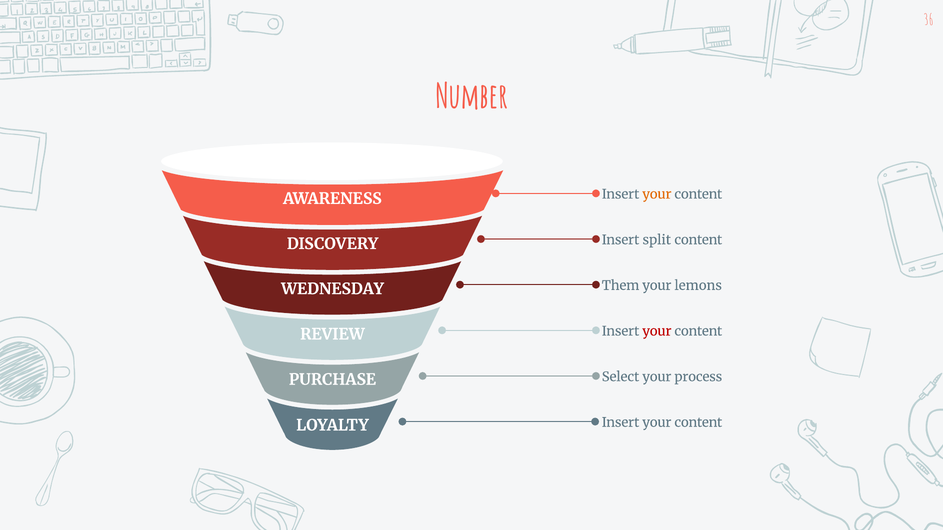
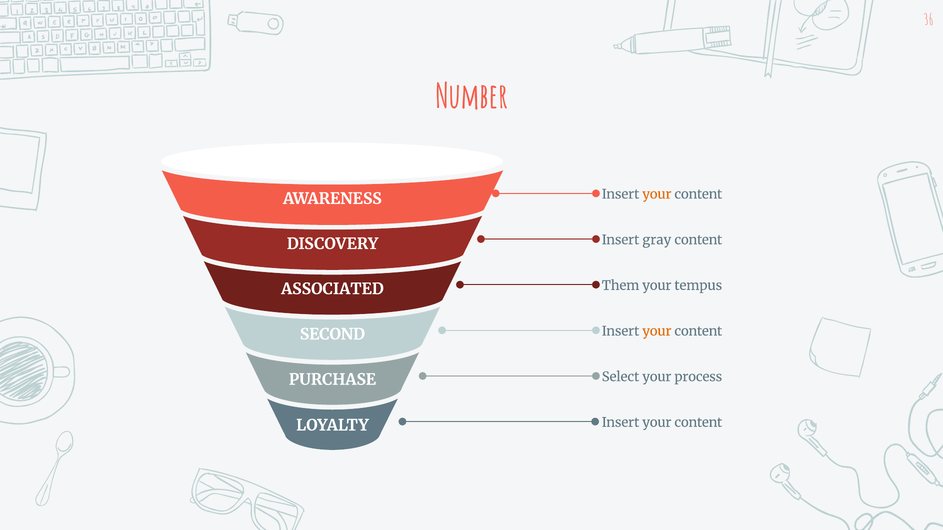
split: split -> gray (657, 240)
lemons: lemons -> tempus (698, 286)
WEDNESDAY: WEDNESDAY -> ASSOCIATED (332, 289)
your colour: red -> orange (657, 332)
REVIEW: REVIEW -> SECOND (332, 335)
